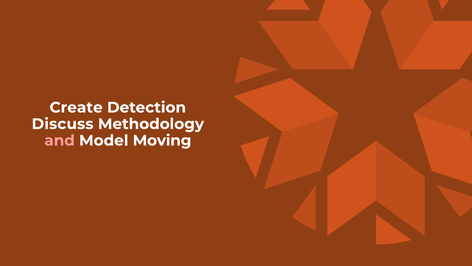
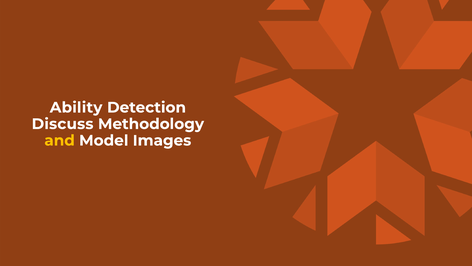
Create: Create -> Ability (76, 107)
and colour: pink -> yellow (60, 140)
Moving: Moving -> Images (162, 140)
